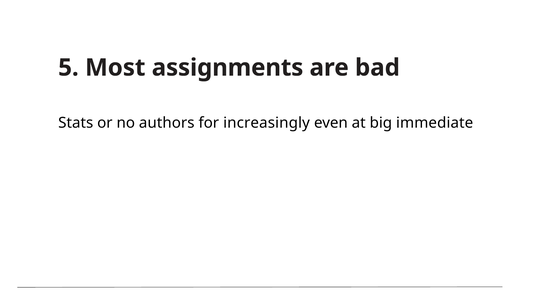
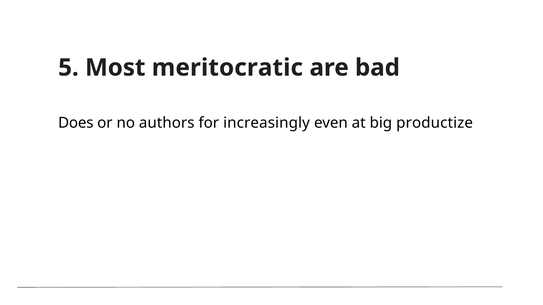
assignments: assignments -> meritocratic (227, 68)
Stats: Stats -> Does (76, 123)
immediate: immediate -> productize (435, 123)
